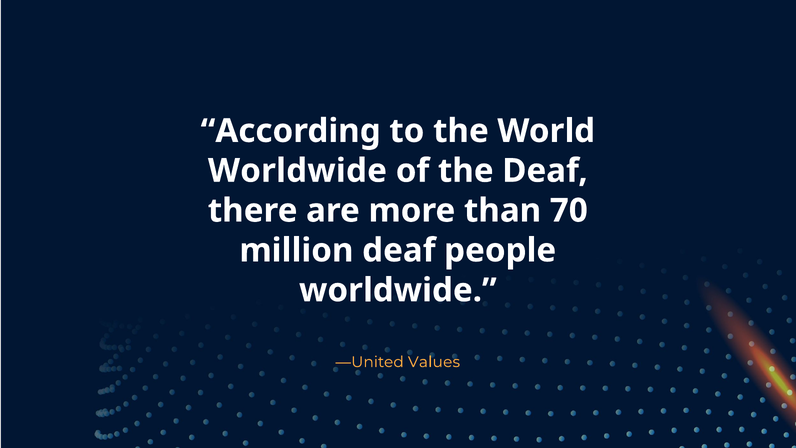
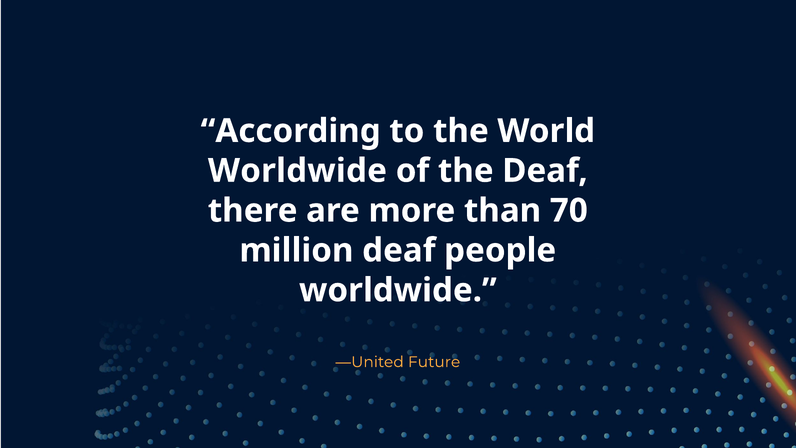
Values: Values -> Future (434, 362)
